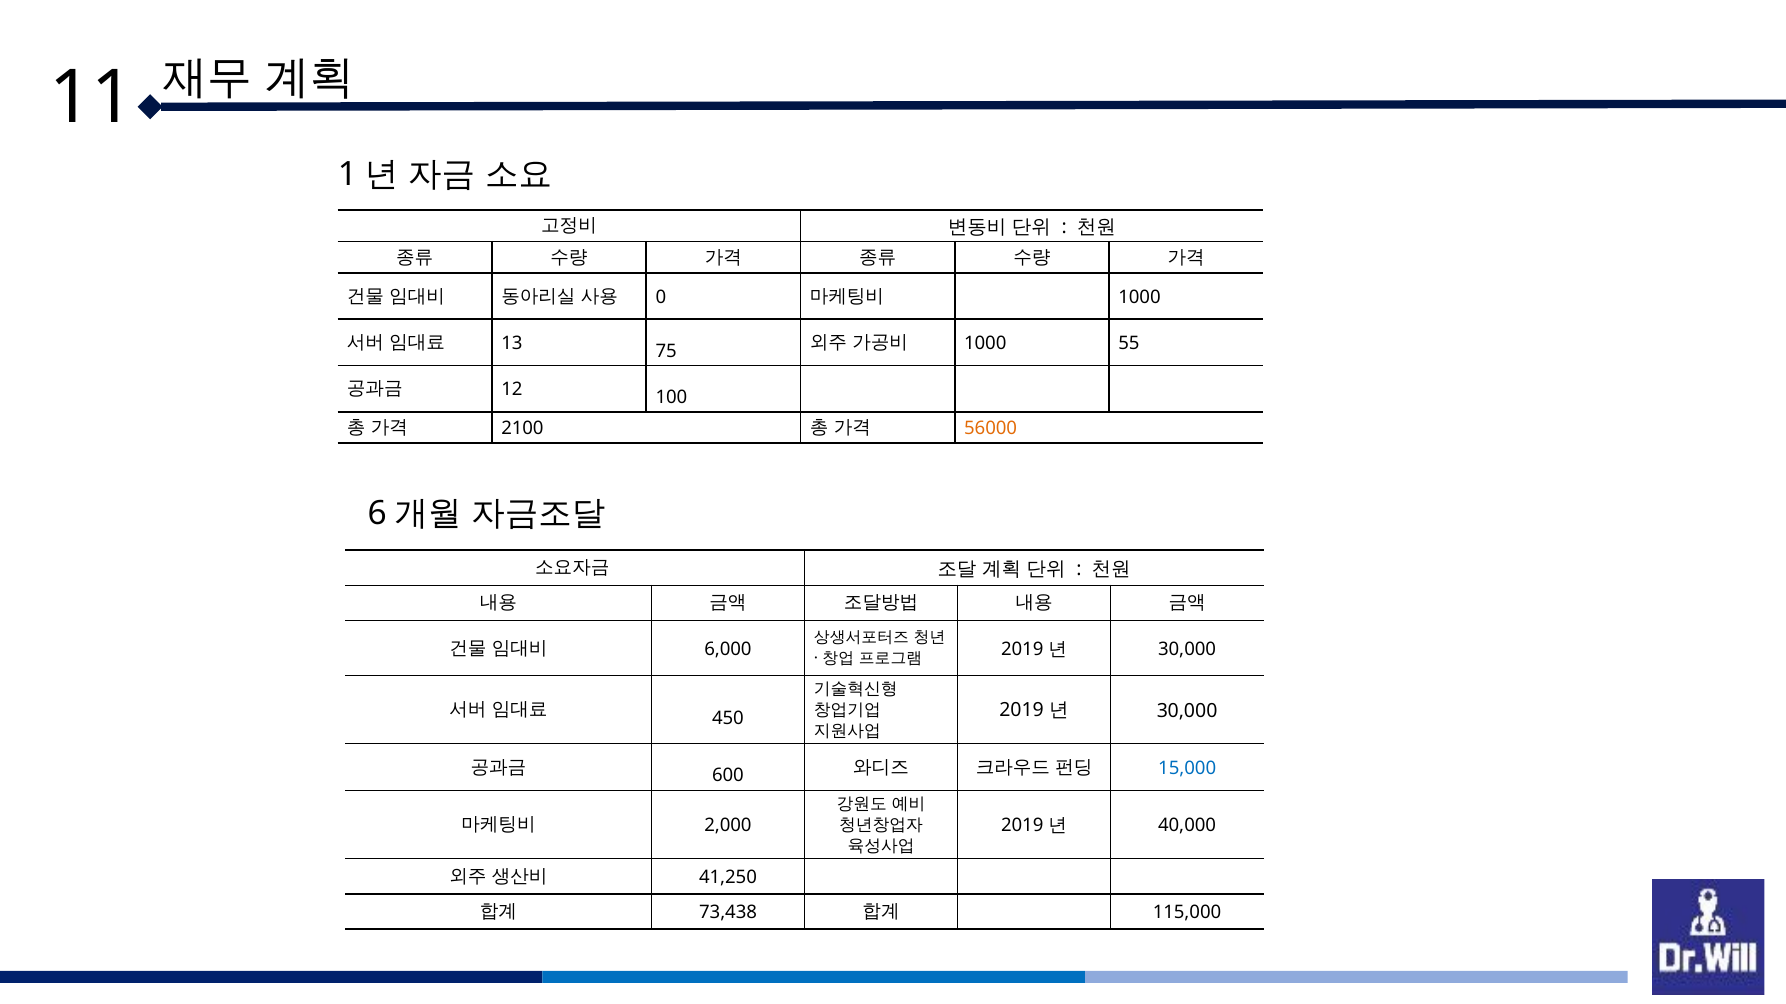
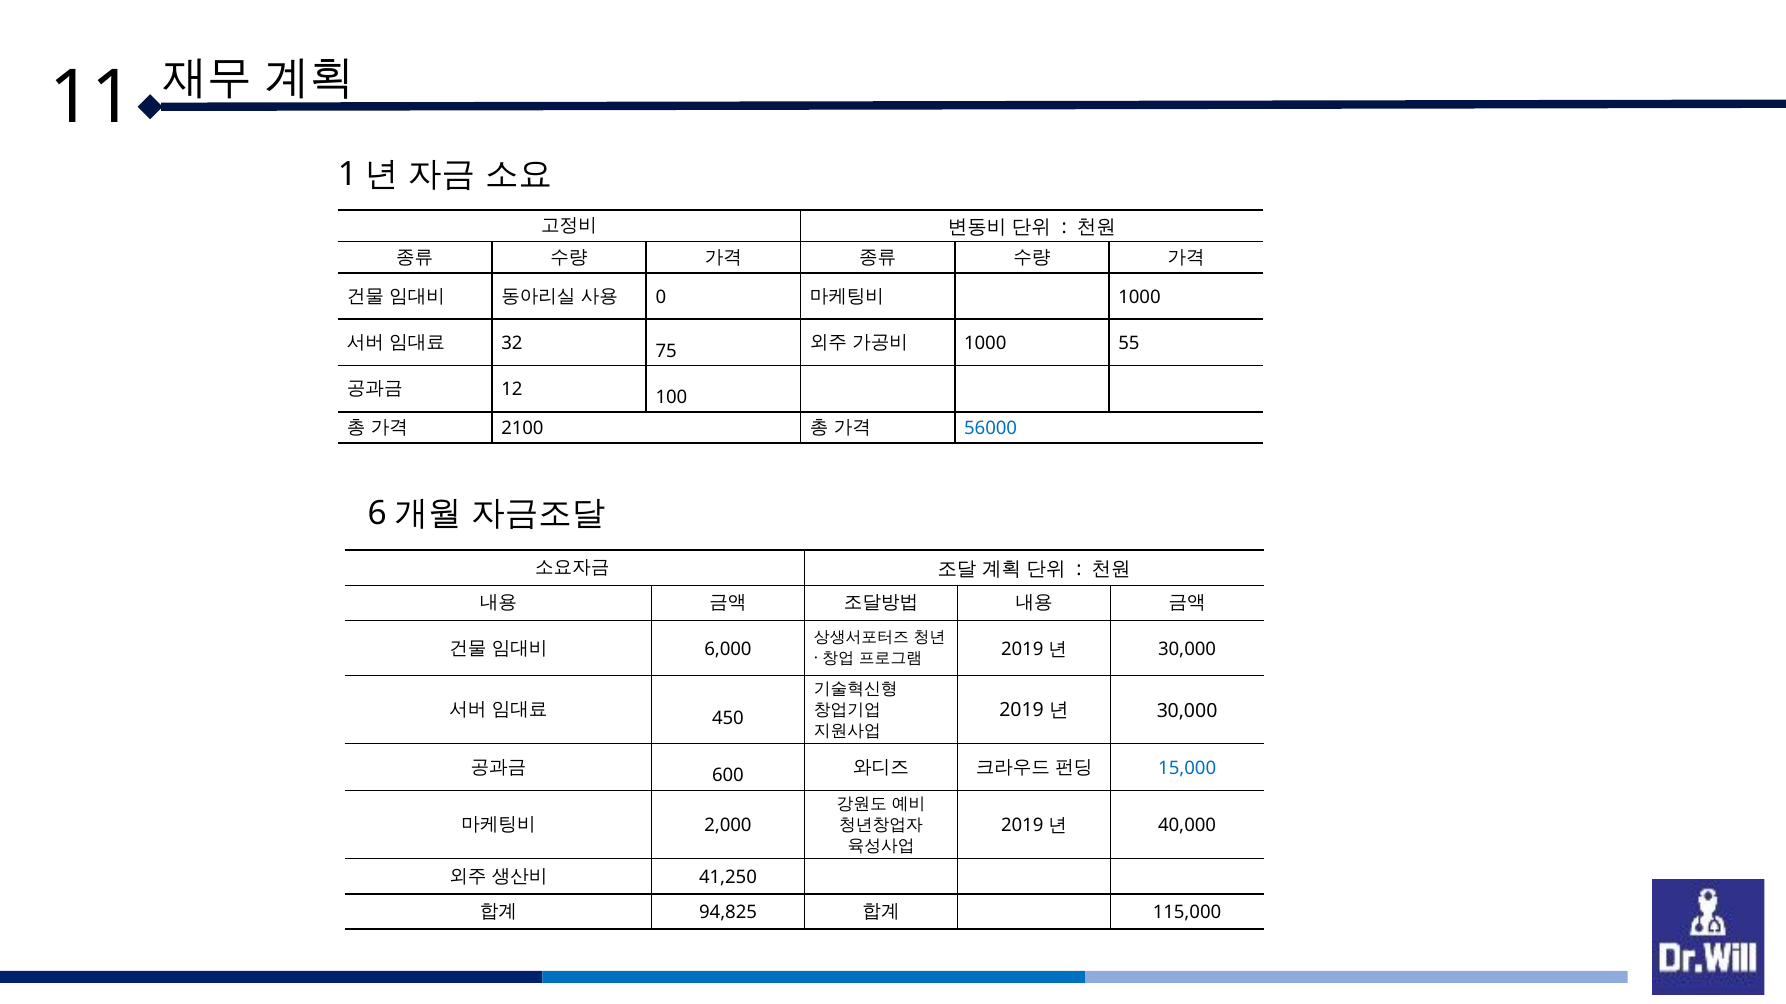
13: 13 -> 32 (512, 344)
56000 colour: orange -> blue (991, 429)
73,438: 73,438 -> 94,825 (728, 913)
